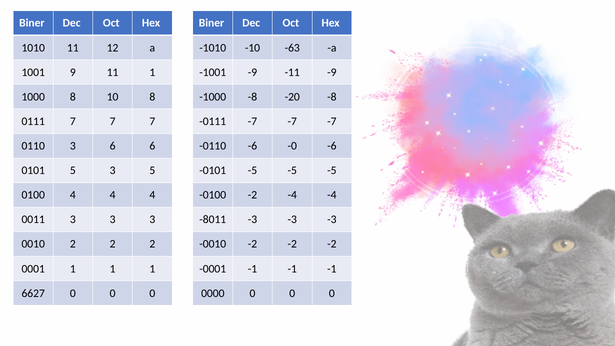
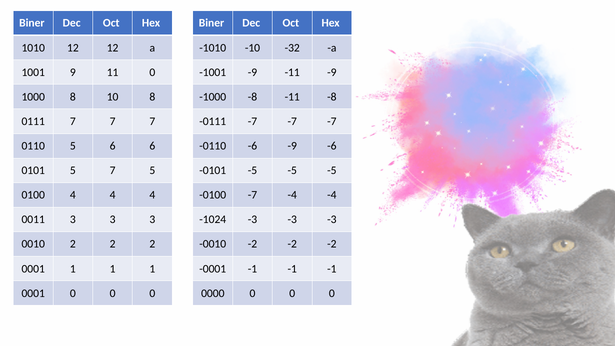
1010 11: 11 -> 12 (73, 48)
-63: -63 -> -32 (292, 48)
11 1: 1 -> 0 (152, 72)
-8 -20: -20 -> -11 (292, 97)
0110 3: 3 -> 5 (73, 146)
-6 -0: -0 -> -9 (292, 146)
5 3: 3 -> 7 (113, 170)
-0100 -2: -2 -> -7 (253, 195)
-8011: -8011 -> -1024 (213, 220)
6627: 6627 -> 0001 (33, 293)
